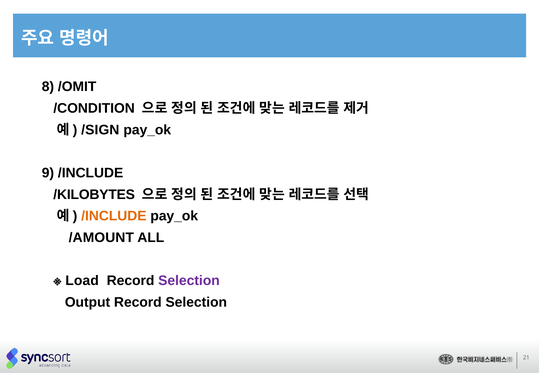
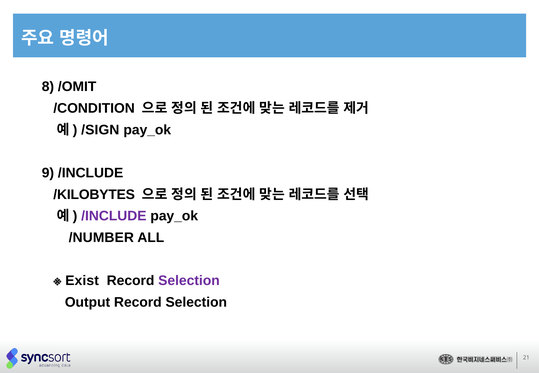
/INCLUDE colour: orange -> purple (114, 216)
/AMOUNT: /AMOUNT -> /NUMBER (101, 238)
Load: Load -> Exist (82, 281)
